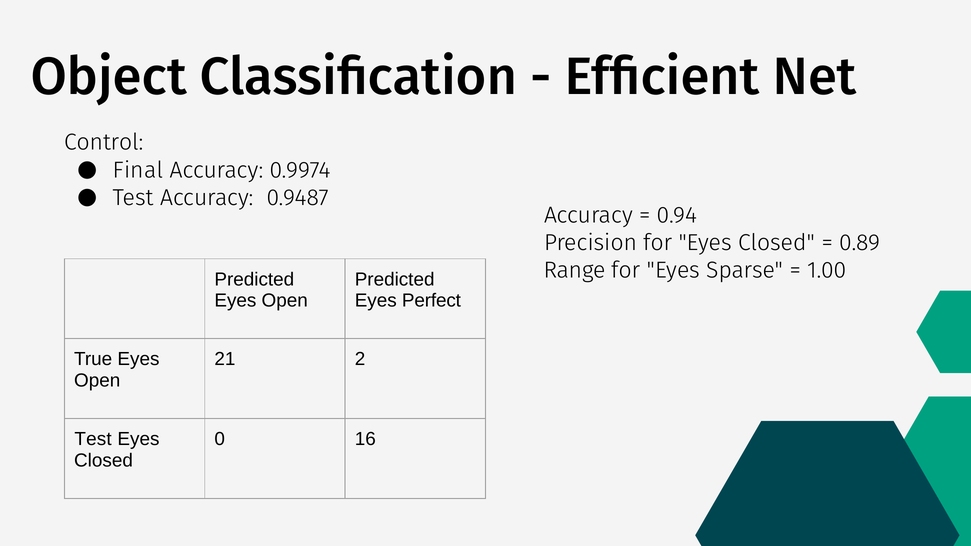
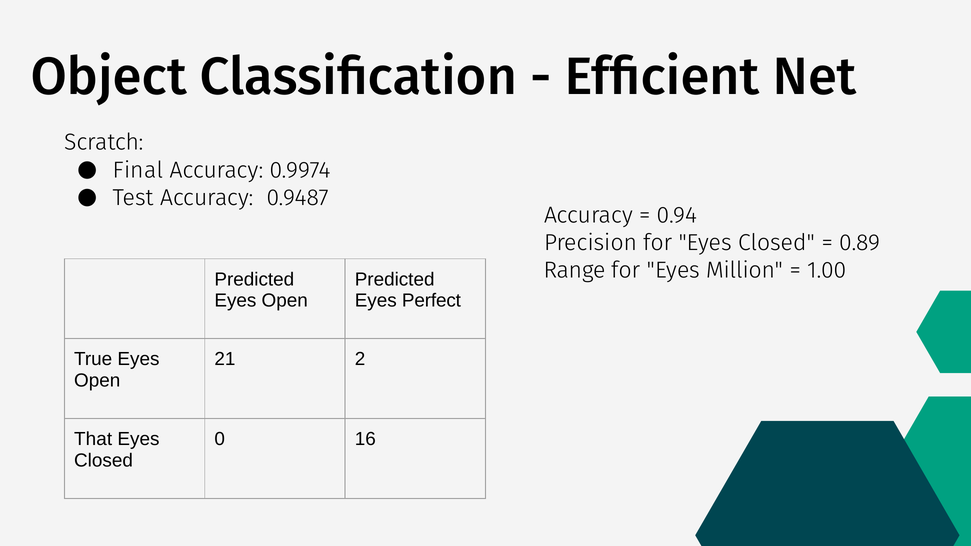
Control: Control -> Scratch (104, 142)
Sparse: Sparse -> Million (745, 270)
Test: Test -> That (93, 439)
